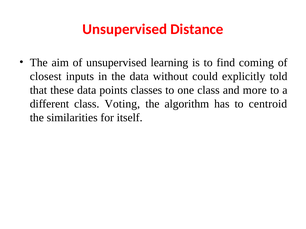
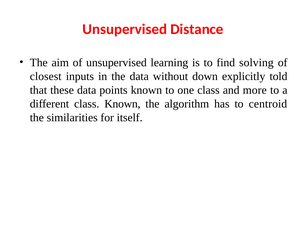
coming: coming -> solving (256, 63)
could: could -> down (205, 77)
points classes: classes -> known (146, 90)
class Voting: Voting -> Known (122, 104)
